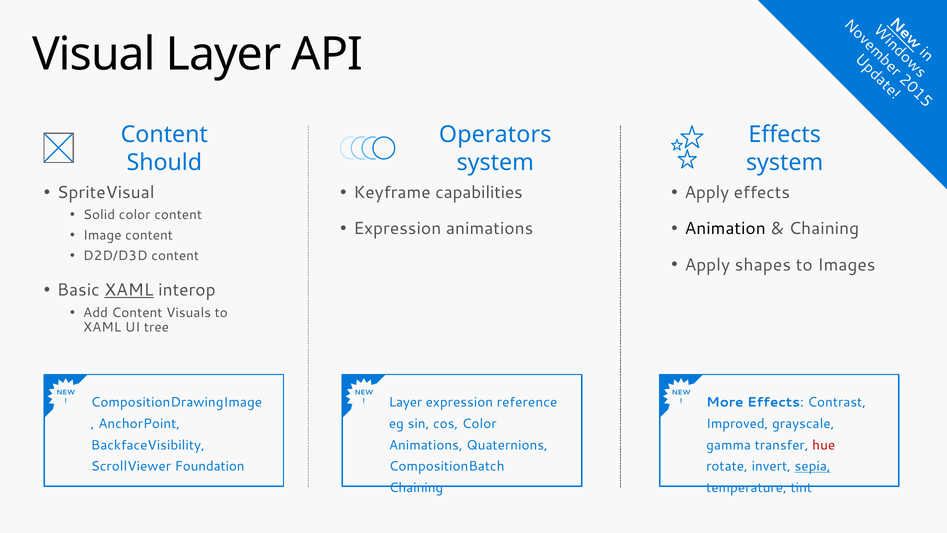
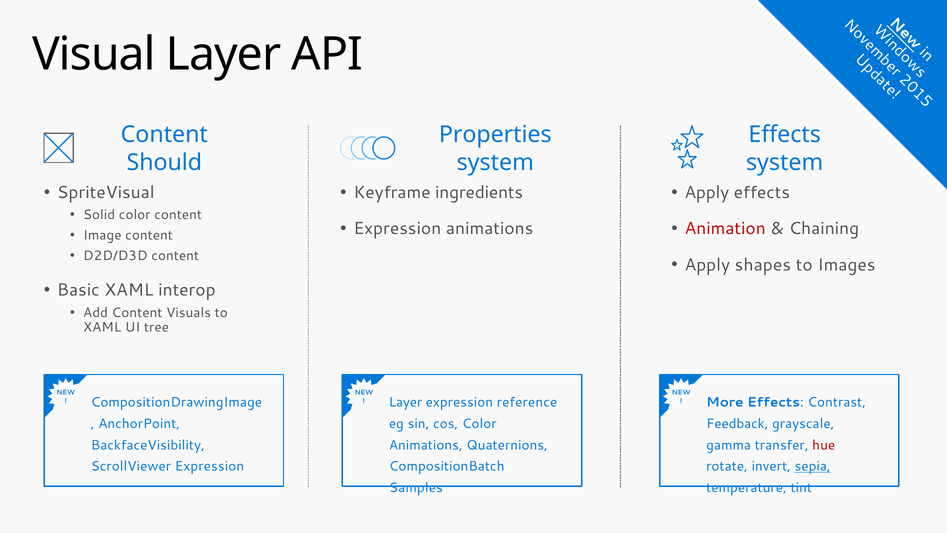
Operators: Operators -> Properties (495, 134)
capabilities: capabilities -> ingredients (479, 192)
Animation colour: black -> red (725, 228)
XAML underline: present -> none (129, 290)
Improved: Improved -> Feedback (737, 423)
ScrollViewer Foundation: Foundation -> Expression (210, 466)
Chaining: Chaining -> Samples (416, 487)
